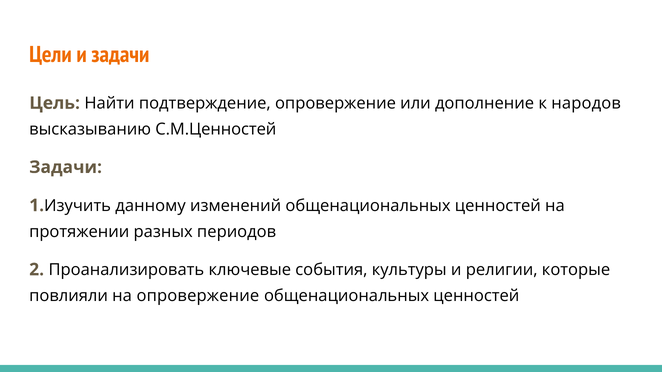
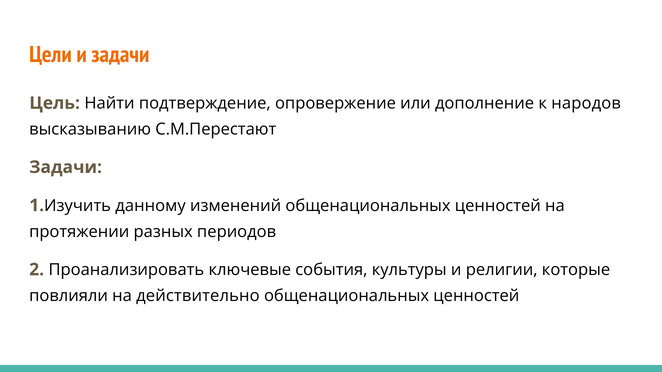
С.М.Ценностей: С.М.Ценностей -> С.М.Перестают (216, 130)
на опровержение: опровержение -> действительно (198, 296)
